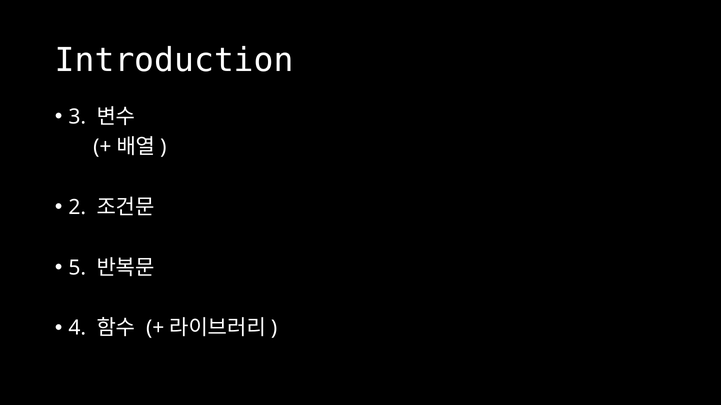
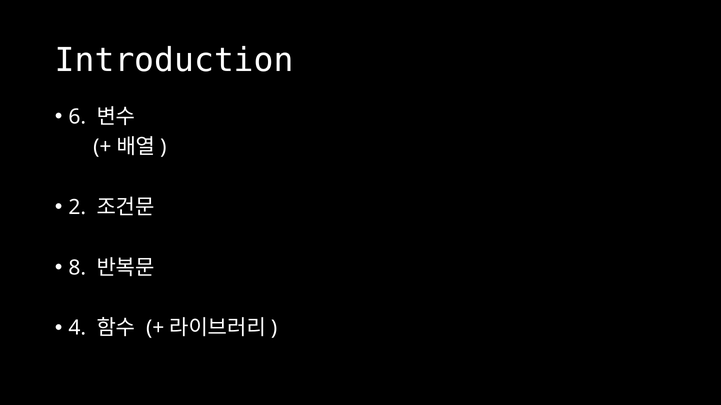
3: 3 -> 6 (77, 117)
5: 5 -> 8 (77, 268)
